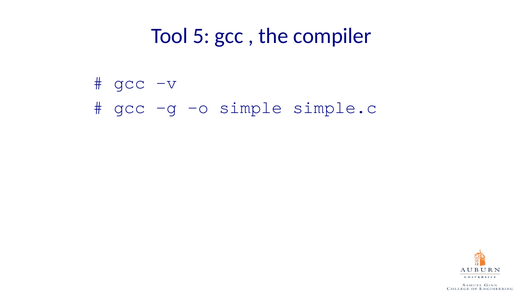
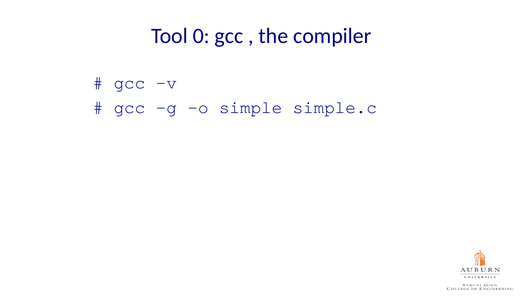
5: 5 -> 0 (201, 36)
